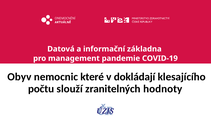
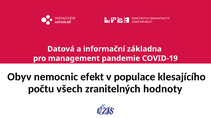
které: které -> efekt (92, 77)
dokládají: dokládají -> populace (135, 77)
slouží: slouží -> všech (70, 89)
